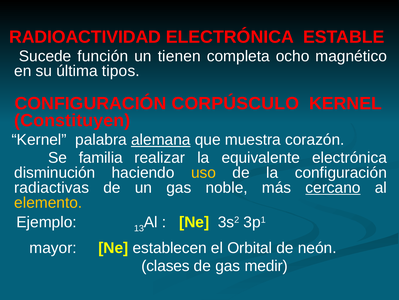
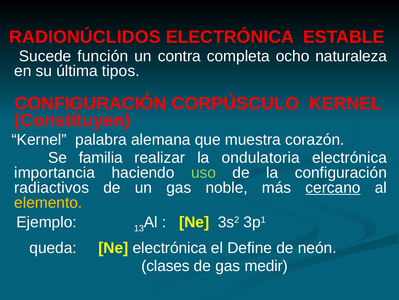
RADIOACTIVIDAD: RADIOACTIVIDAD -> RADIONÚCLIDOS (85, 37)
tienen: tienen -> contra (179, 56)
magnético: magnético -> naturaleza (351, 56)
alemana underline: present -> none (161, 139)
equivalente: equivalente -> ondulatoria (261, 157)
disminución: disminución -> importancia (55, 172)
uso colour: yellow -> light green (203, 172)
radiactivas: radiactivas -> radiactivos (52, 187)
mayor: mayor -> queda (53, 247)
Ne establecen: establecen -> electrónica (170, 247)
Orbital: Orbital -> Define (250, 247)
